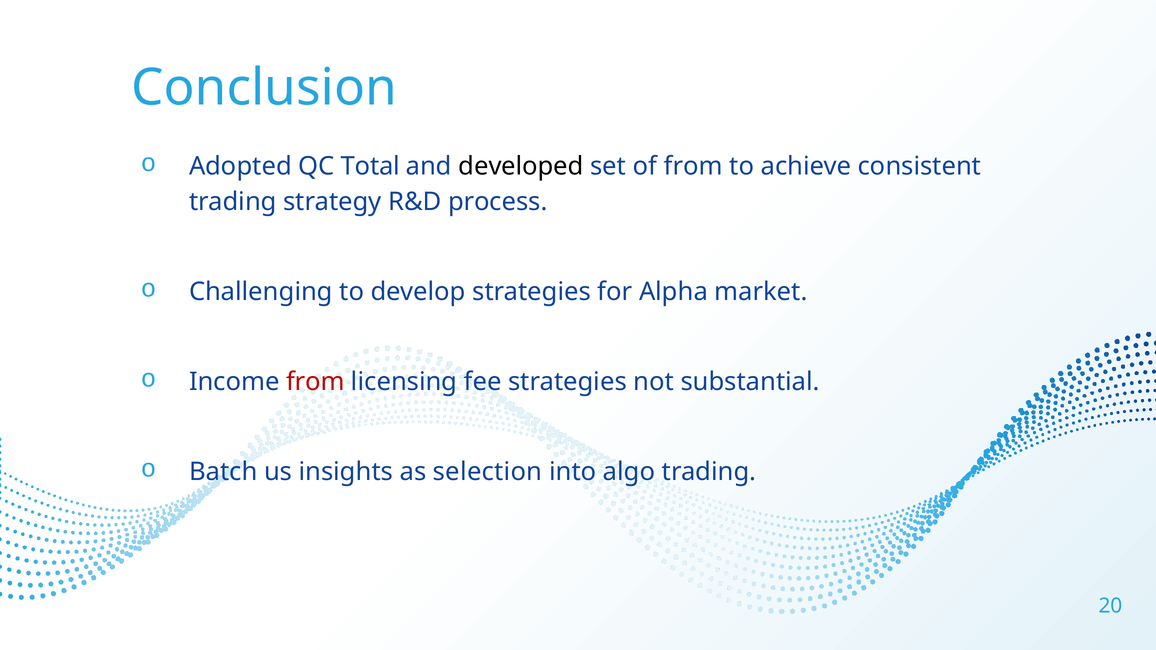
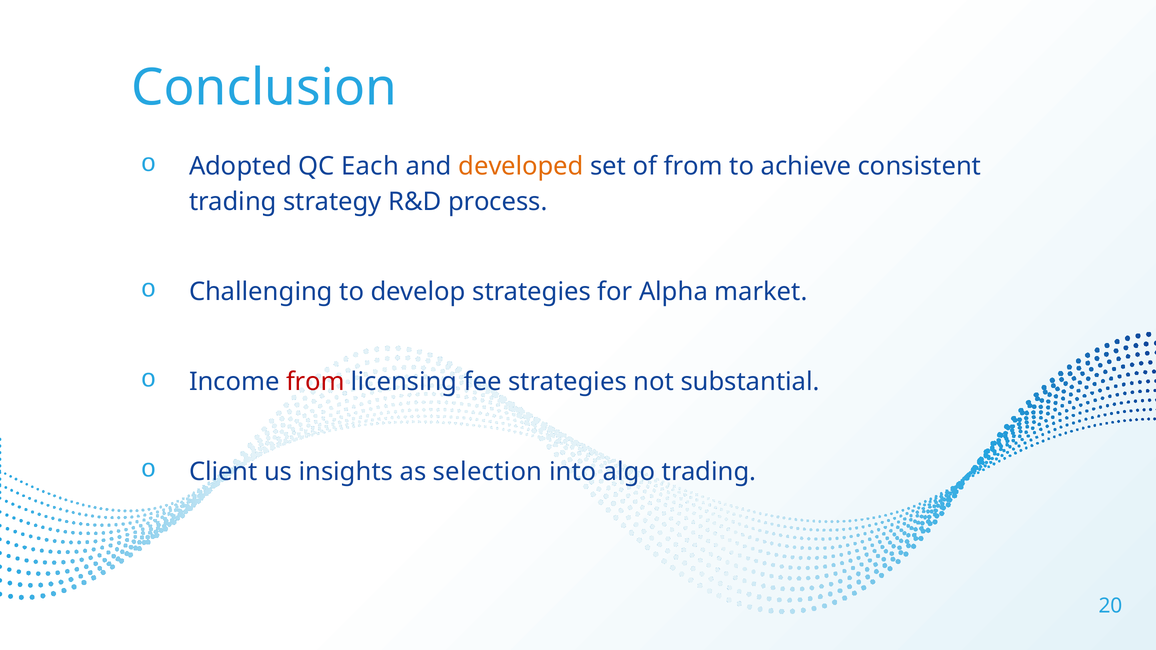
Total: Total -> Each (370, 166)
developed colour: black -> orange (521, 166)
Batch: Batch -> Client (223, 472)
